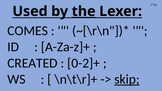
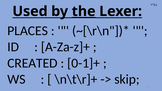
COMES: COMES -> PLACES (28, 31)
0-2]+: 0-2]+ -> 0-1]+ (84, 63)
skip underline: present -> none (127, 79)
